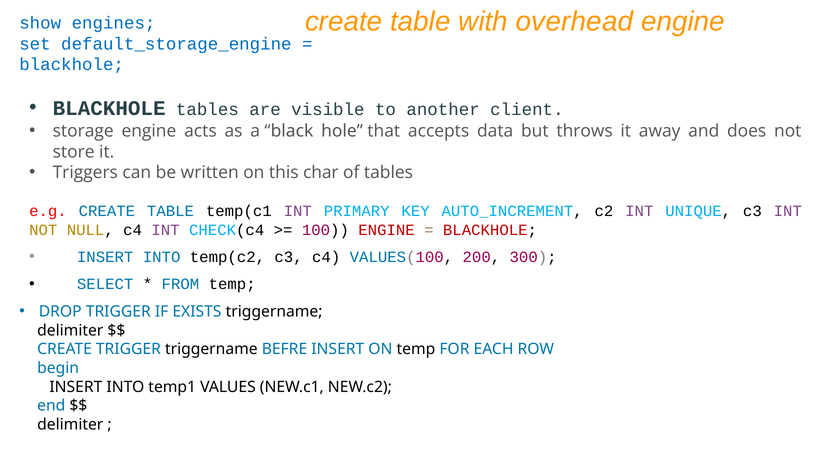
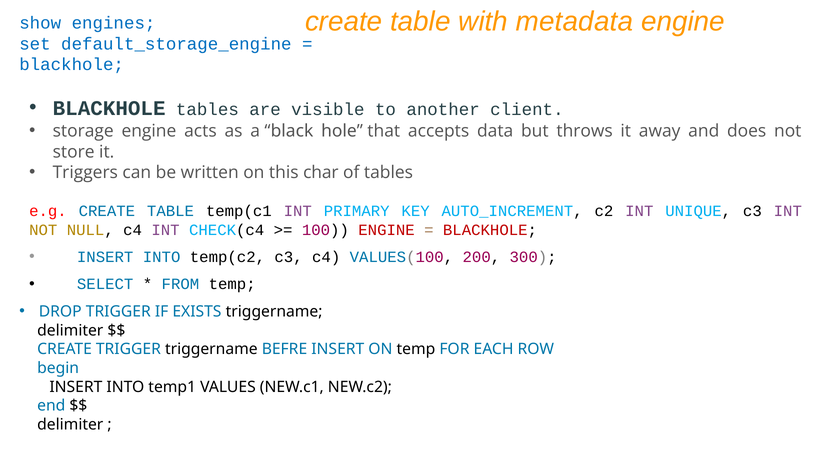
overhead: overhead -> metadata (574, 22)
